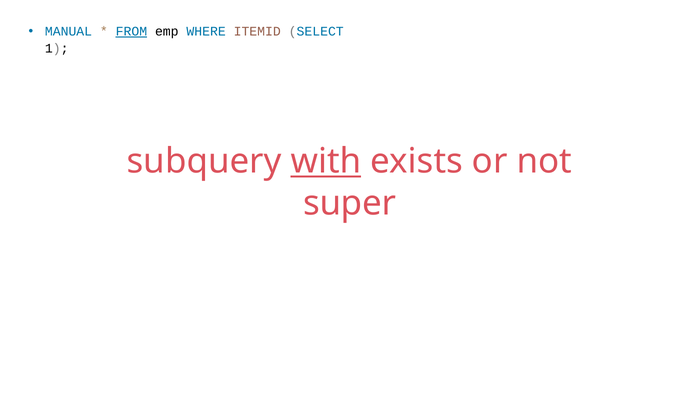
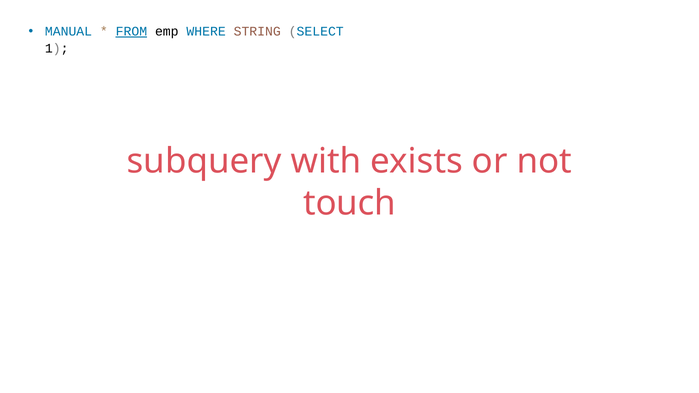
ITEMID: ITEMID -> STRING (257, 32)
with underline: present -> none (326, 161)
super: super -> touch (350, 203)
